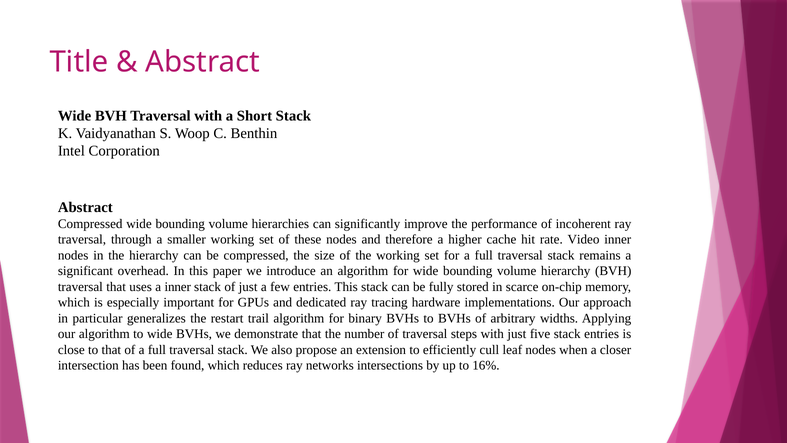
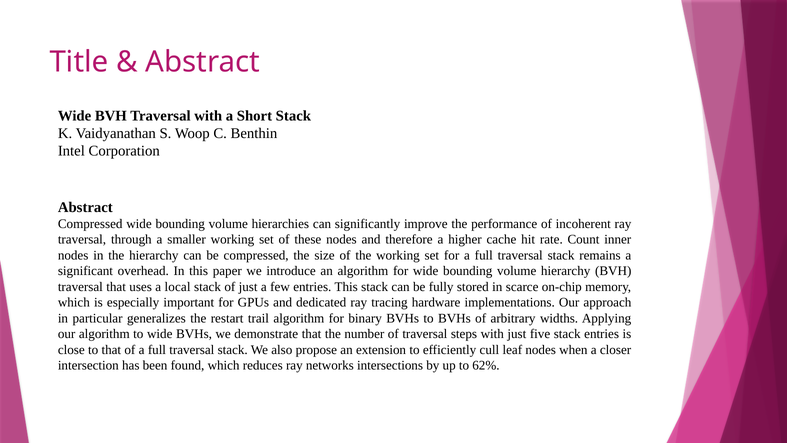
Video: Video -> Count (583, 239)
a inner: inner -> local (178, 287)
16%: 16% -> 62% (486, 365)
